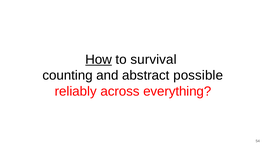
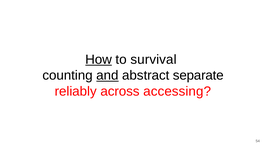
and underline: none -> present (107, 76)
possible: possible -> separate (198, 76)
everything: everything -> accessing (177, 92)
